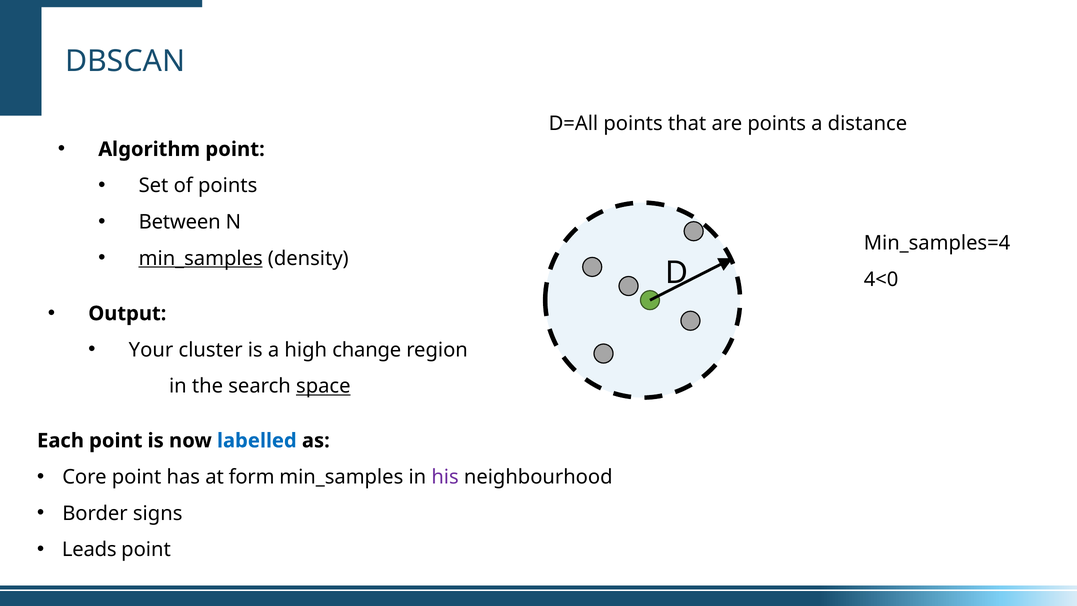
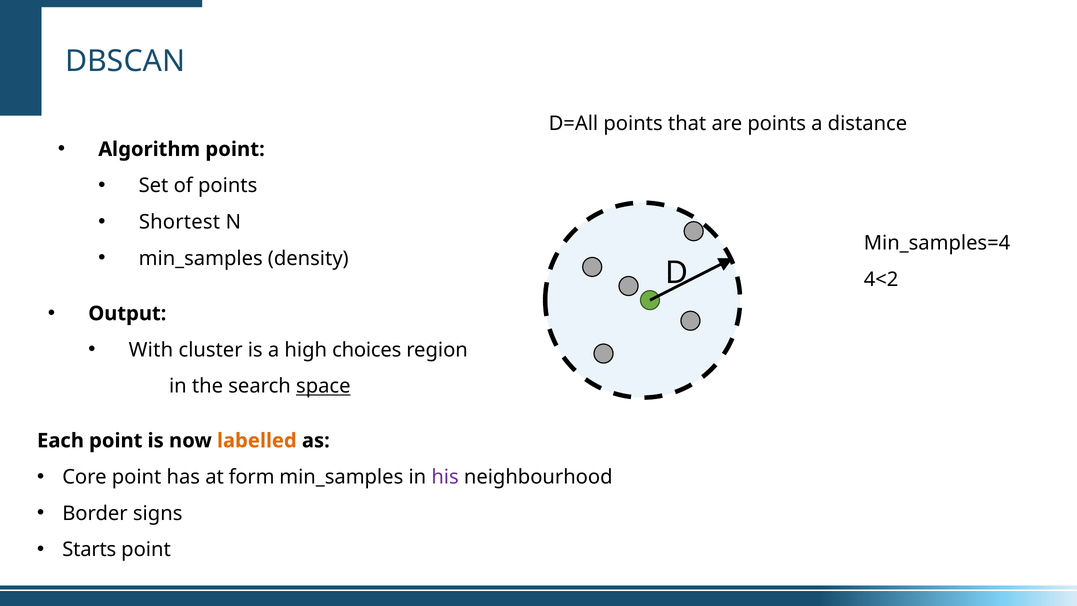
Between: Between -> Shortest (179, 222)
min_samples underline: present -> none (201, 258)
4<0: 4<0 -> 4<2 (881, 279)
Your: Your -> With (151, 350)
change: change -> choices (367, 350)
labelled colour: blue -> orange (257, 441)
Leads: Leads -> Starts (89, 550)
